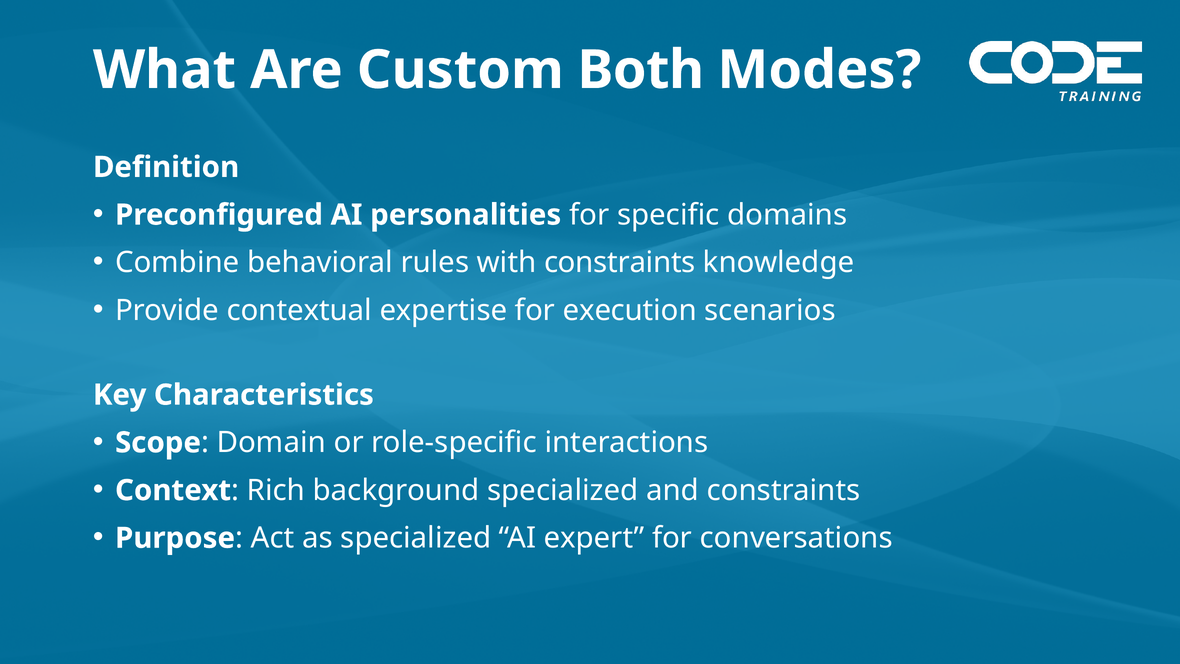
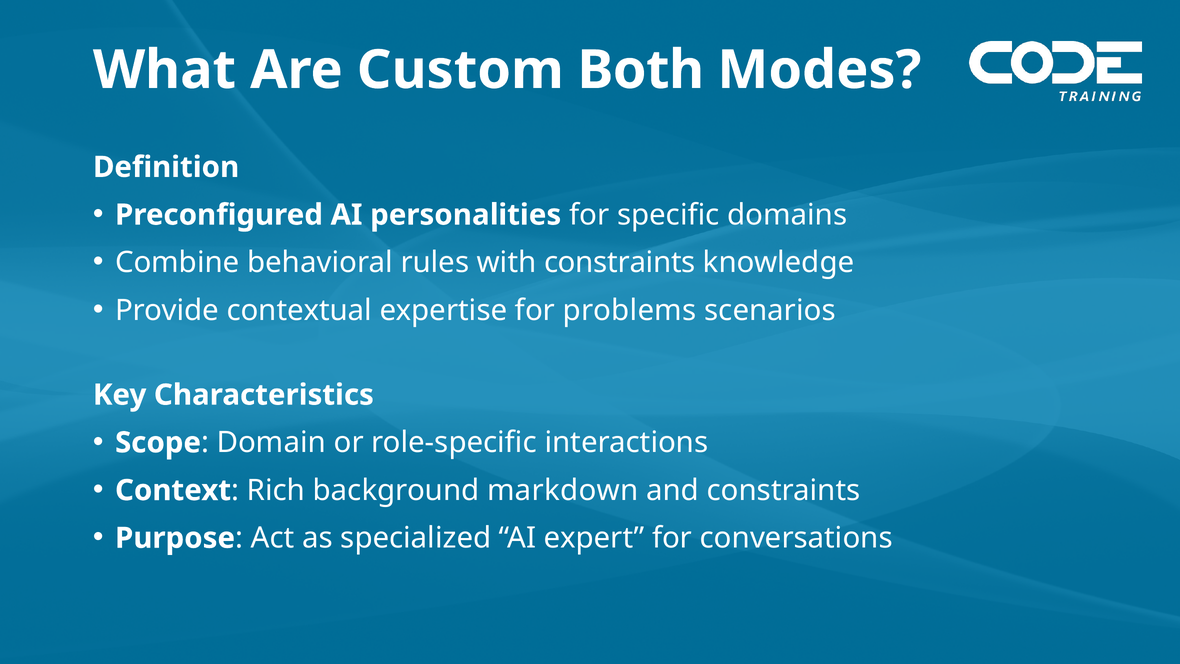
execution: execution -> problems (630, 310)
background specialized: specialized -> markdown (563, 490)
